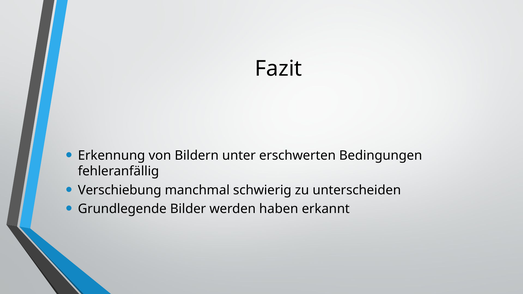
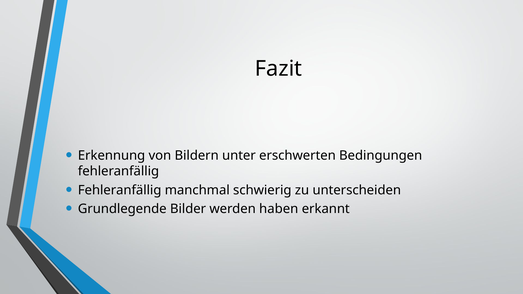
Verschiebung: Verschiebung -> Fehleranfällig (120, 190)
